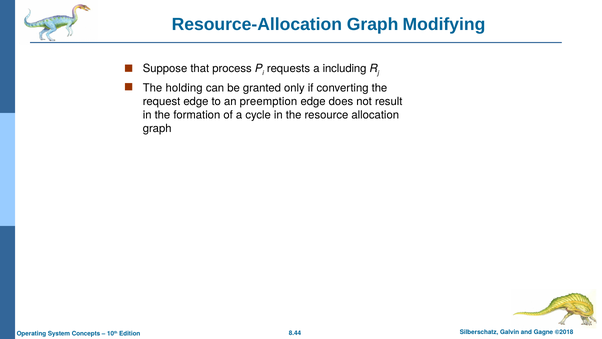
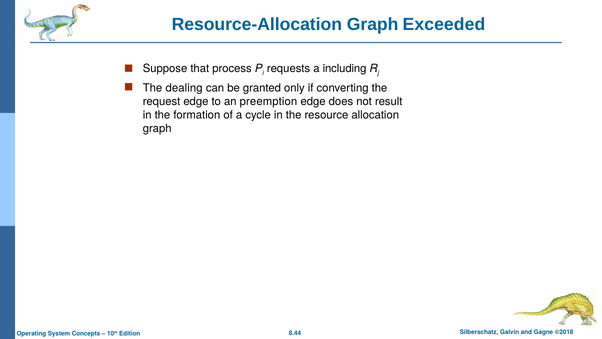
Modifying: Modifying -> Exceeded (444, 24)
holding: holding -> dealing (184, 88)
